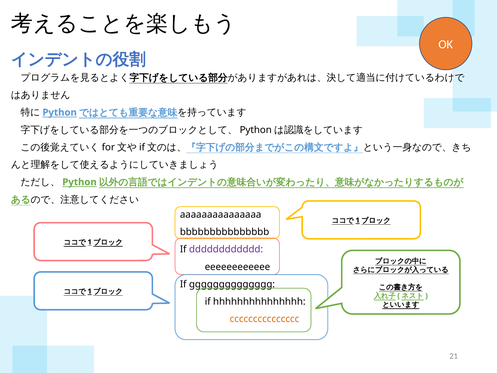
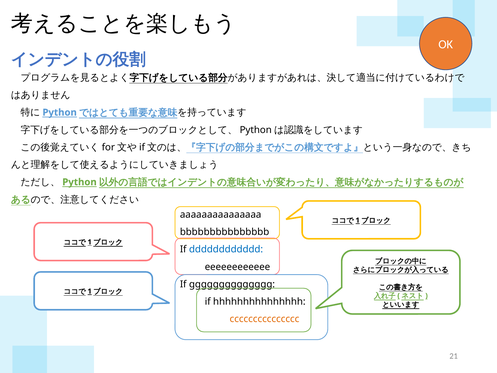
dddddddddddd colour: purple -> blue (226, 249)
